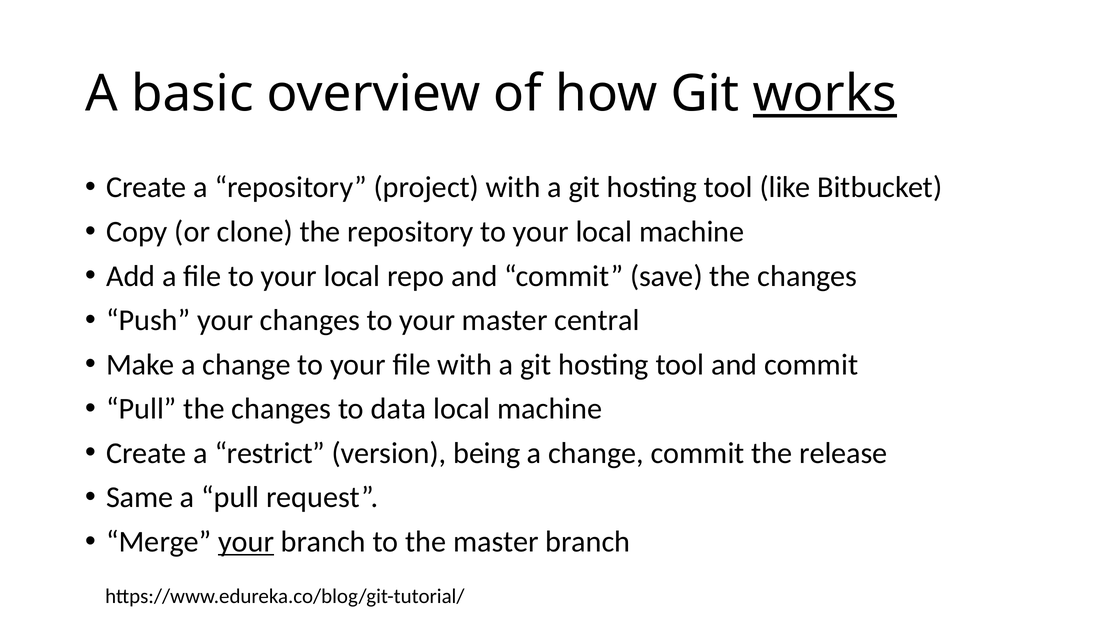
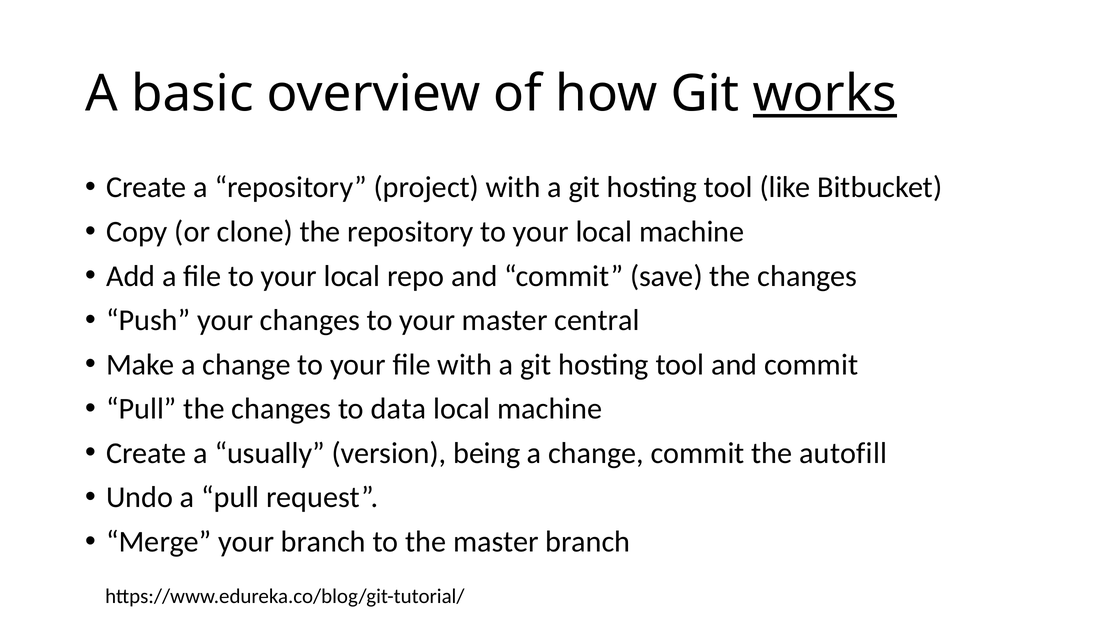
restrict: restrict -> usually (270, 453)
release: release -> autofill (843, 453)
Same: Same -> Undo (140, 498)
your underline: present -> none (246, 542)
